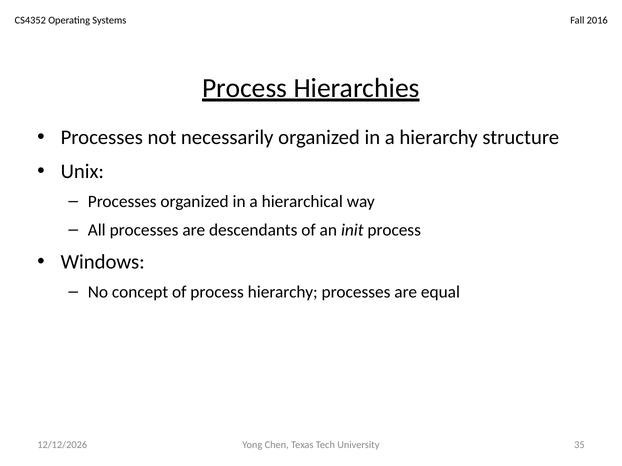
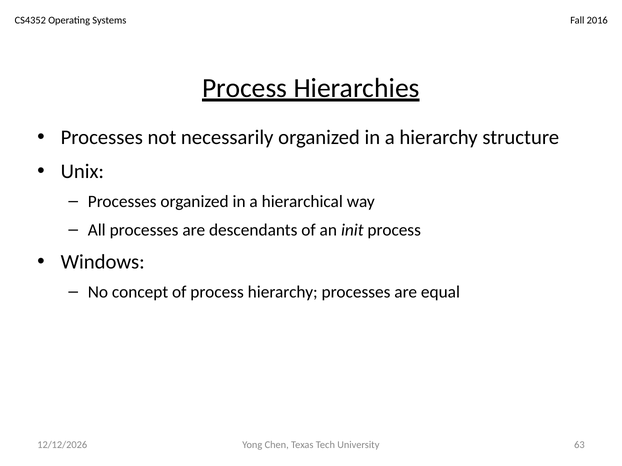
35: 35 -> 63 (579, 445)
